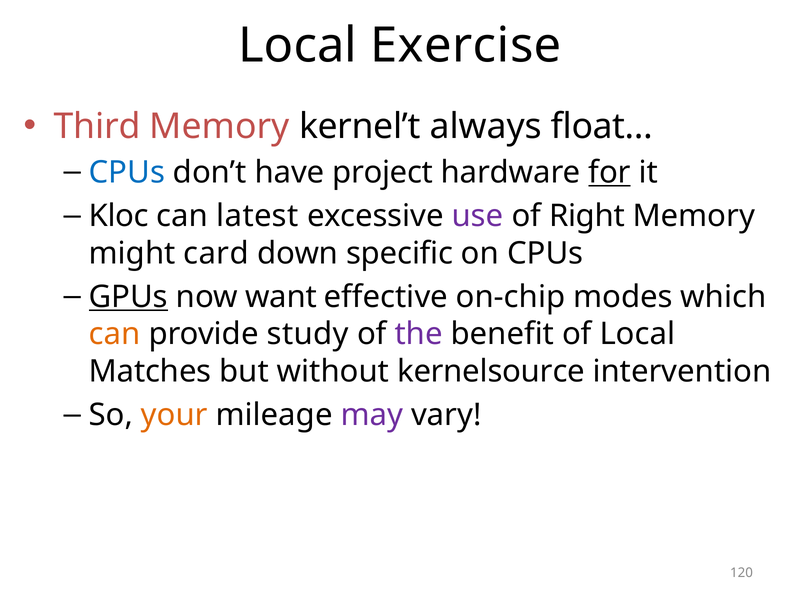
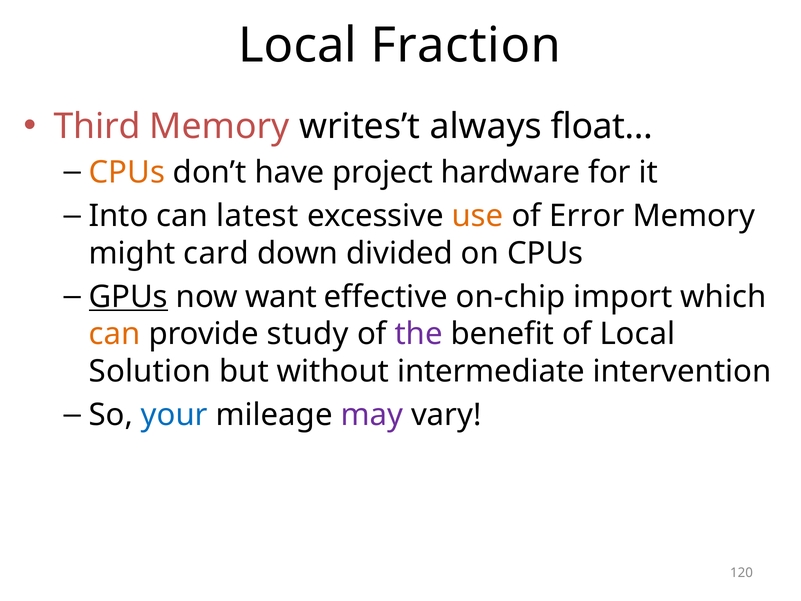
Exercise: Exercise -> Fraction (466, 46)
kernel’t: kernel’t -> writes’t (360, 126)
CPUs colour: blue -> orange (127, 172)
for underline: present -> none (610, 172)
Kloc: Kloc -> Into (119, 216)
use colour: purple -> orange (478, 216)
Right: Right -> Error (587, 216)
specific: specific -> divided (400, 253)
modes: modes -> import (623, 297)
Matches: Matches -> Solution (150, 371)
kernelsource: kernelsource -> intermediate (491, 371)
your colour: orange -> blue (174, 415)
